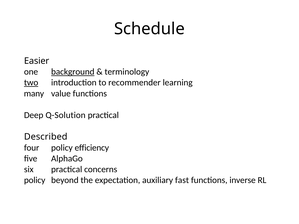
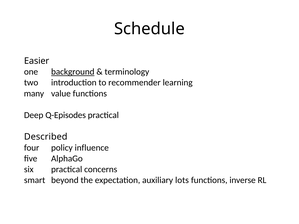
two underline: present -> none (31, 83)
Q-Solution: Q-Solution -> Q-Episodes (66, 115)
efficiency: efficiency -> influence (92, 148)
policy: policy -> smart (35, 180)
fast: fast -> lots (182, 180)
